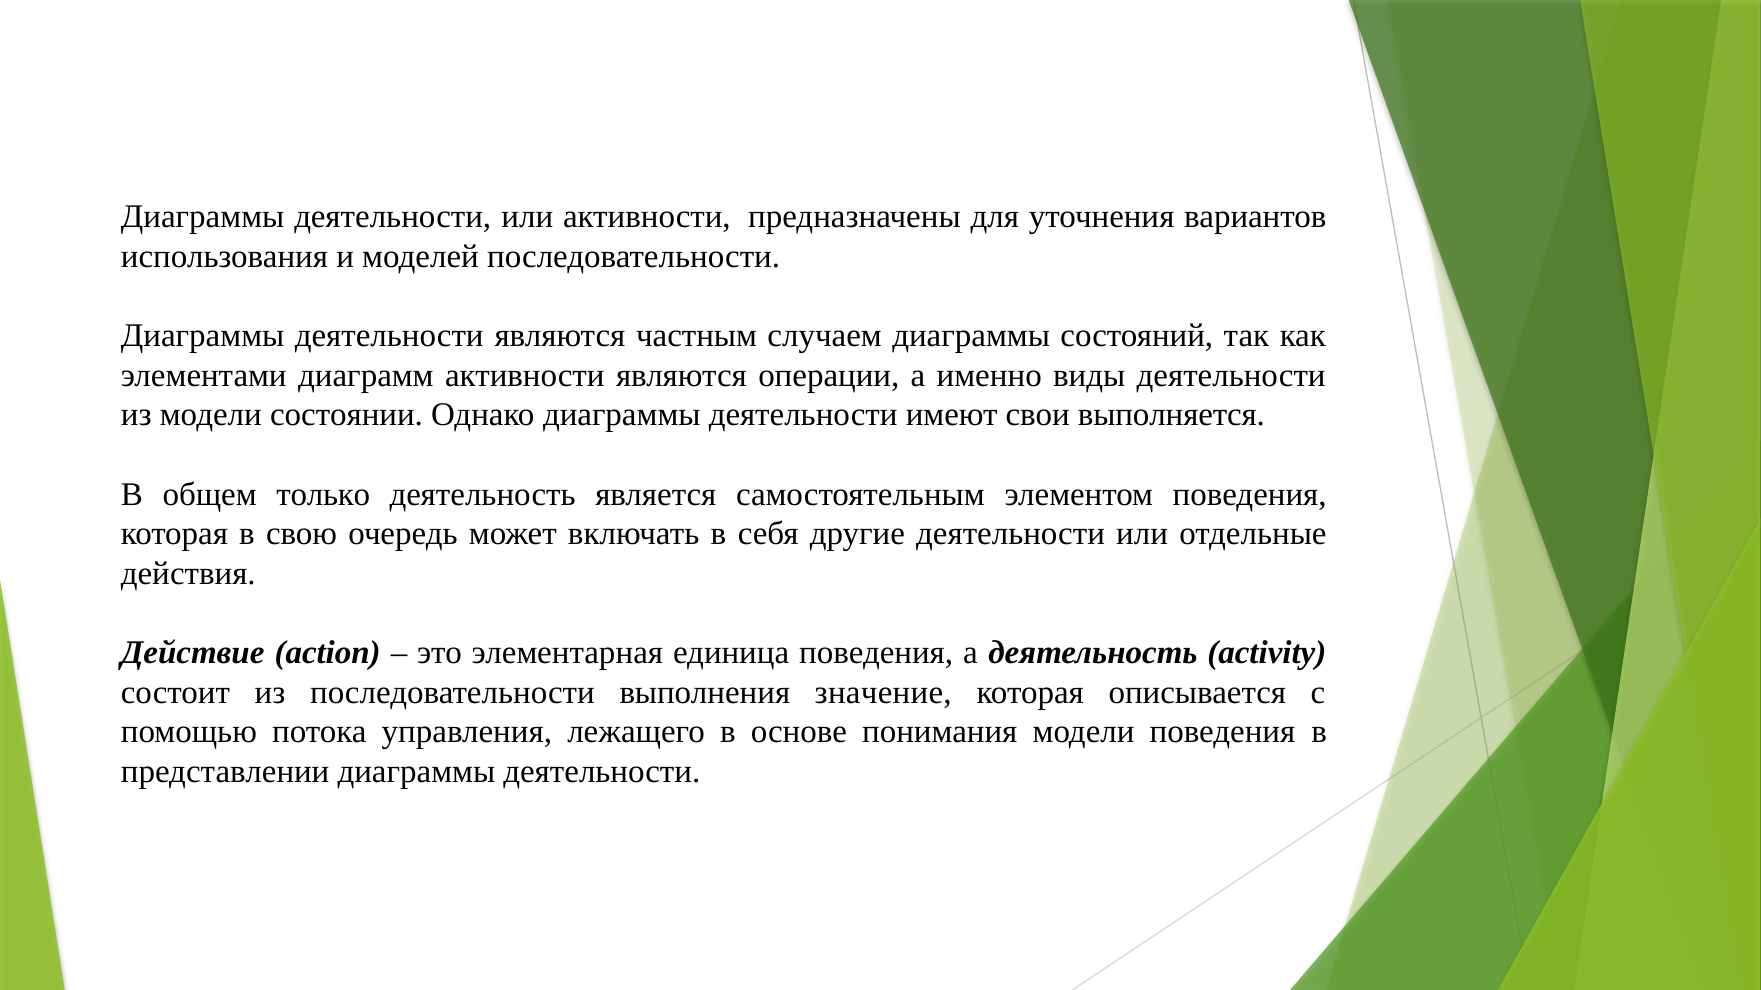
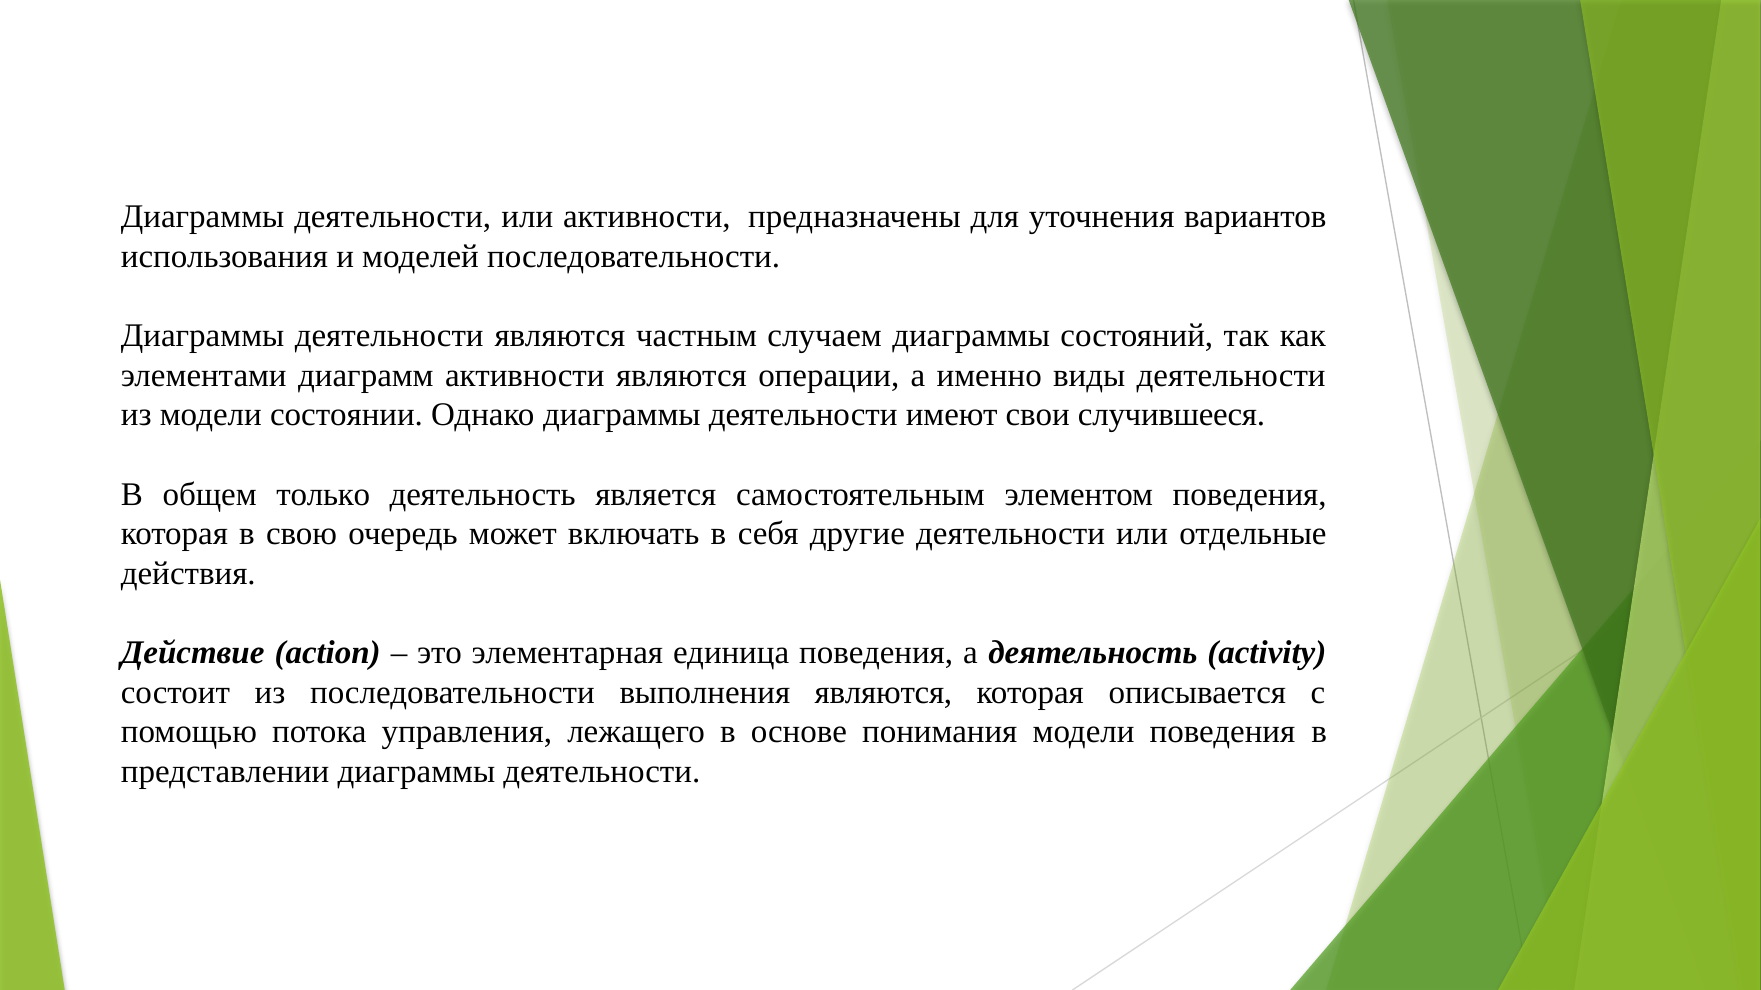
выполняется: выполняется -> случившееся (1171, 415)
выполнения значение: значение -> являются (883, 693)
